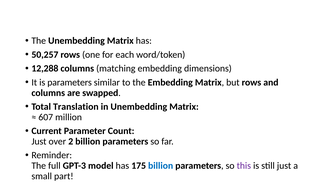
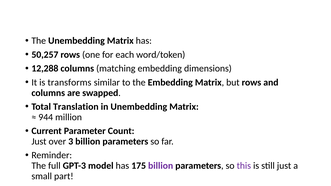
is parameters: parameters -> transforms (69, 82)
607: 607 -> 944 (46, 117)
2: 2 -> 3 (71, 142)
billion colour: blue -> purple (161, 166)
